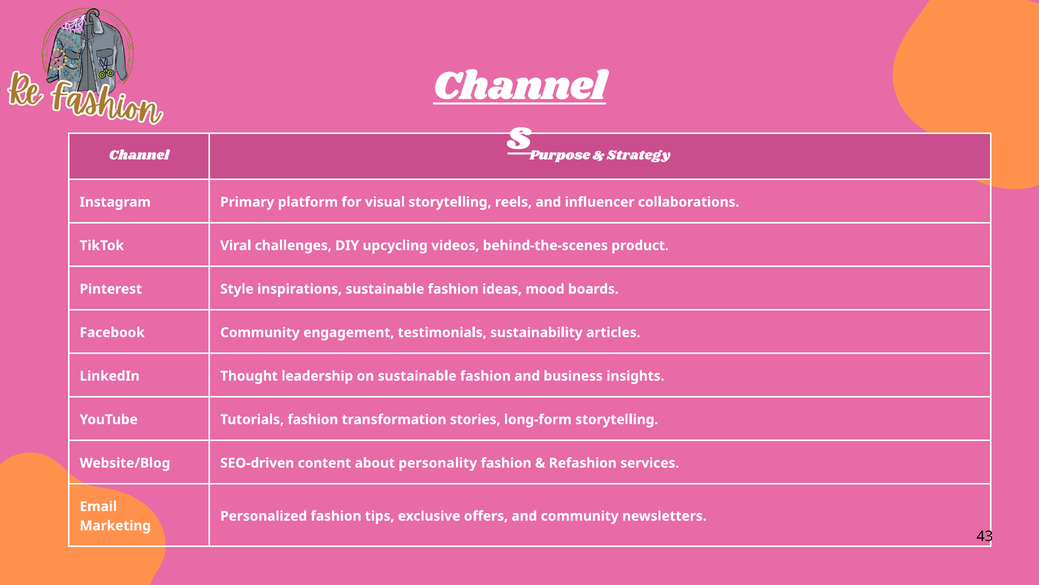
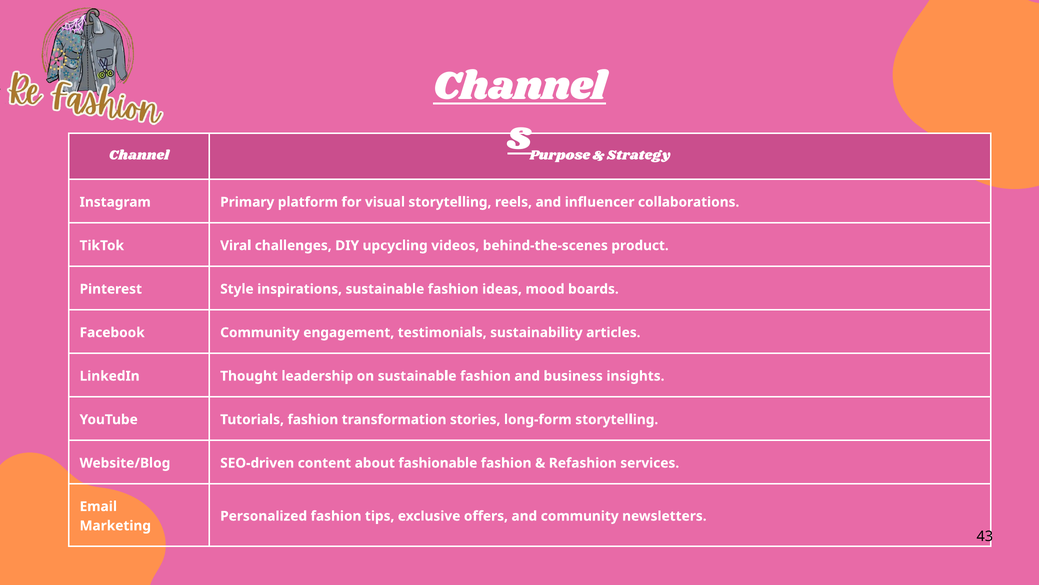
personality: personality -> fashionable (438, 463)
